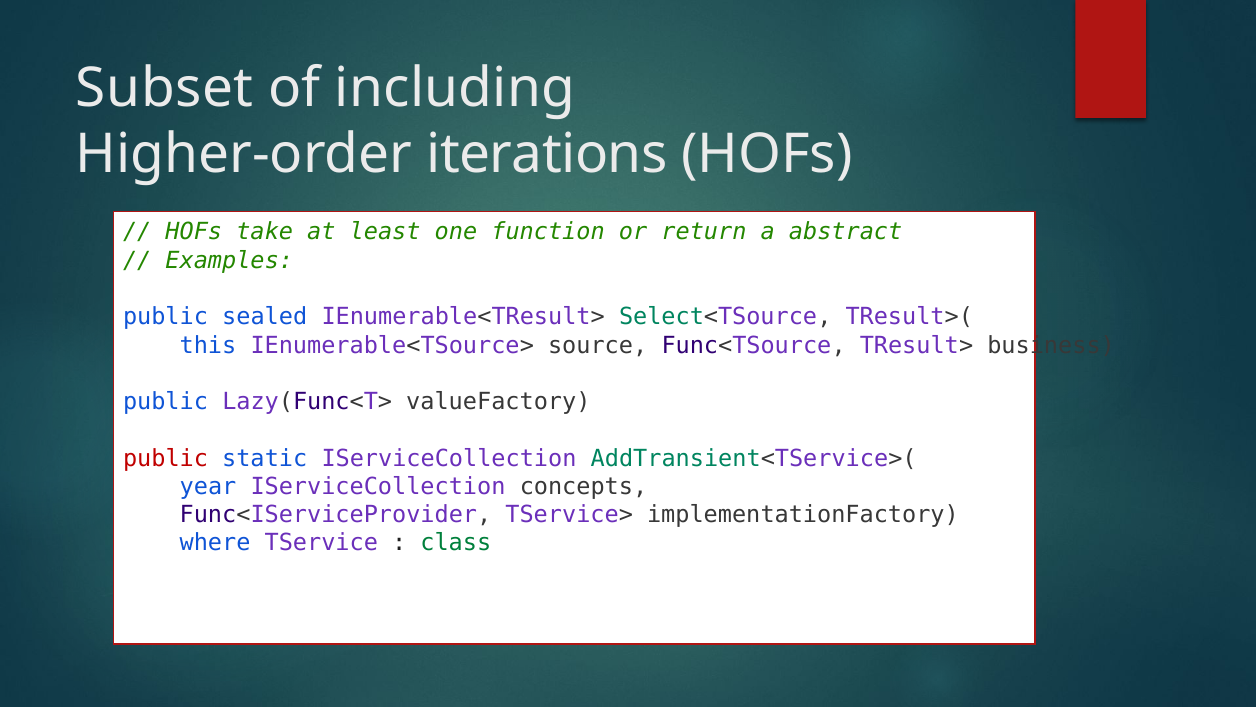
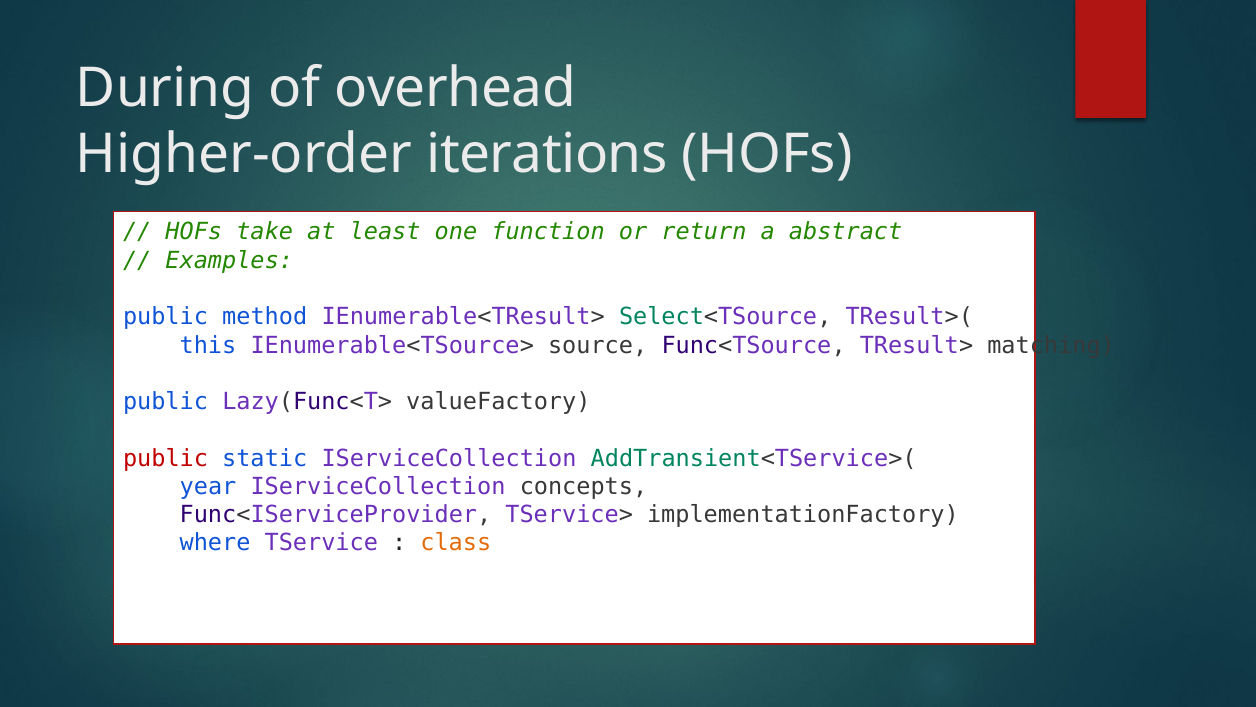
Subset: Subset -> During (165, 88)
including: including -> overhead (455, 88)
sealed: sealed -> method (265, 317)
business: business -> matching (1051, 345)
class colour: green -> orange (456, 543)
